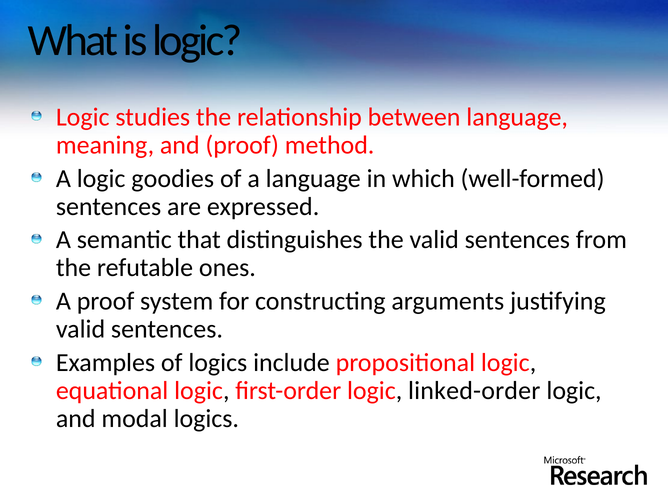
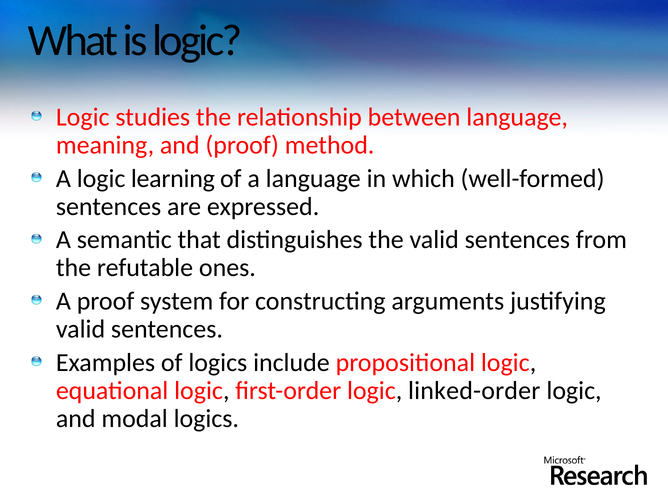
goodies: goodies -> learning (173, 178)
